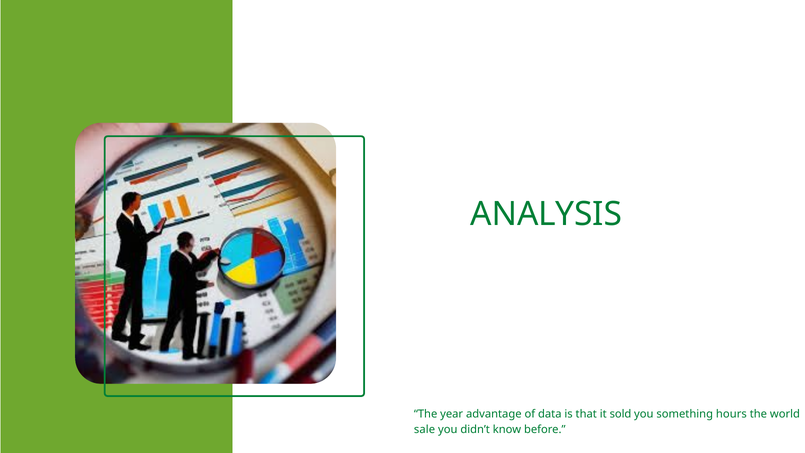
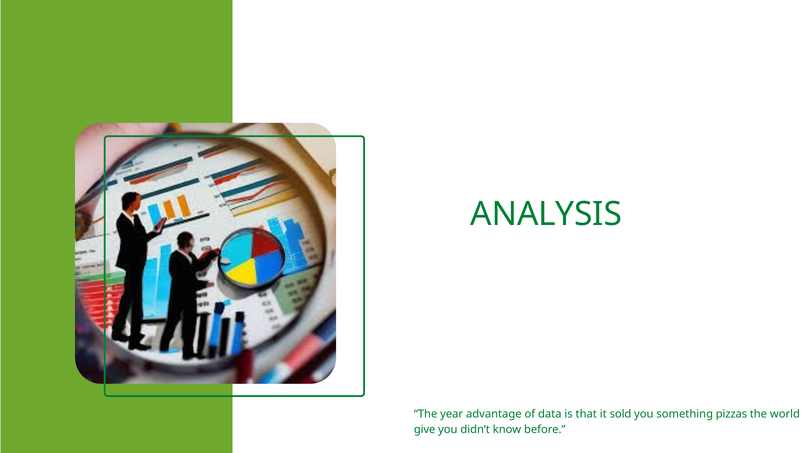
hours: hours -> pizzas (731, 414)
sale: sale -> give (425, 430)
